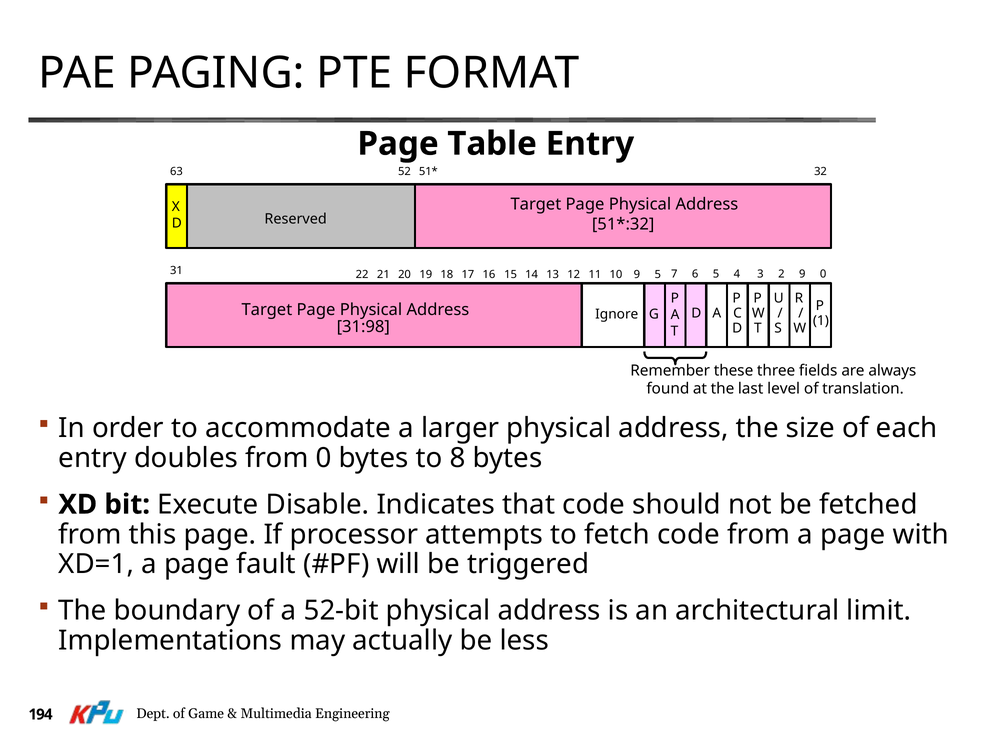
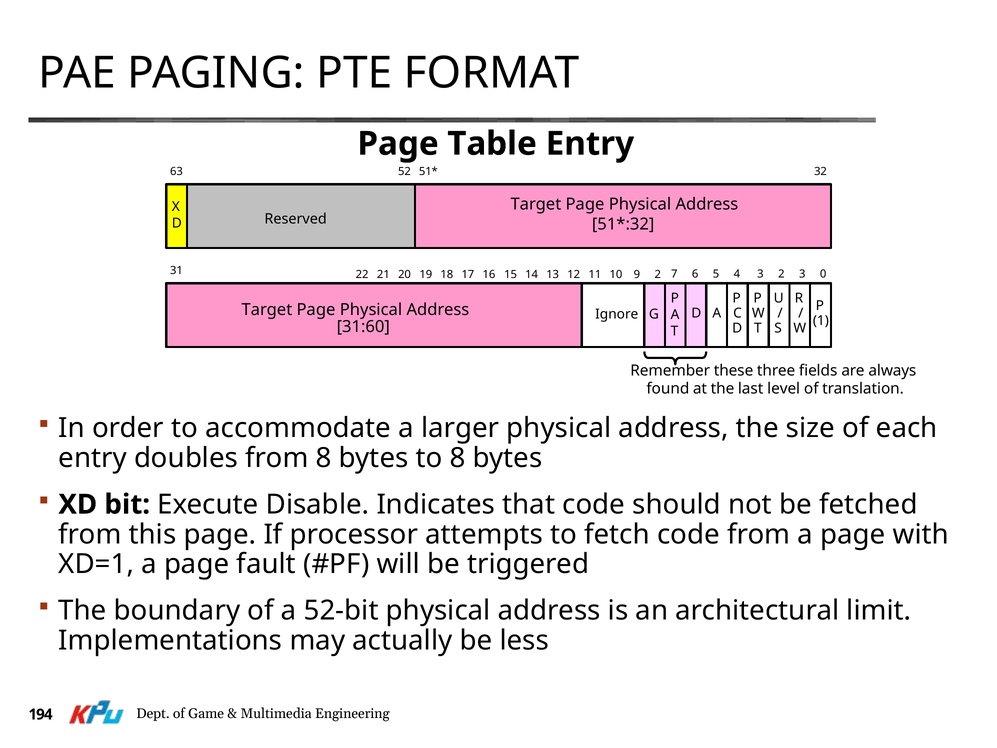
9: 9 -> 3 (802, 274)
5: 5 -> 2 (658, 274)
31:98: 31:98 -> 31:60 (363, 327)
from 0: 0 -> 8 (324, 458)
